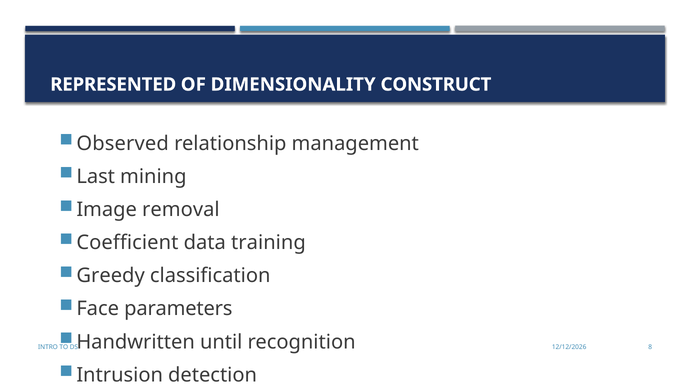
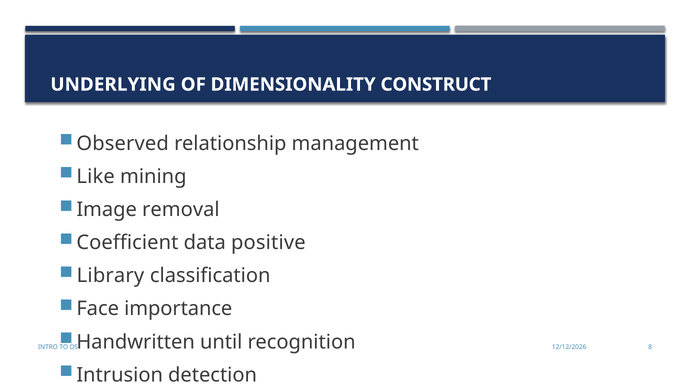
REPRESENTED: REPRESENTED -> UNDERLYING (113, 85)
Last: Last -> Like (96, 177)
training: training -> positive (268, 243)
Greedy: Greedy -> Library (110, 276)
parameters: parameters -> importance (178, 309)
